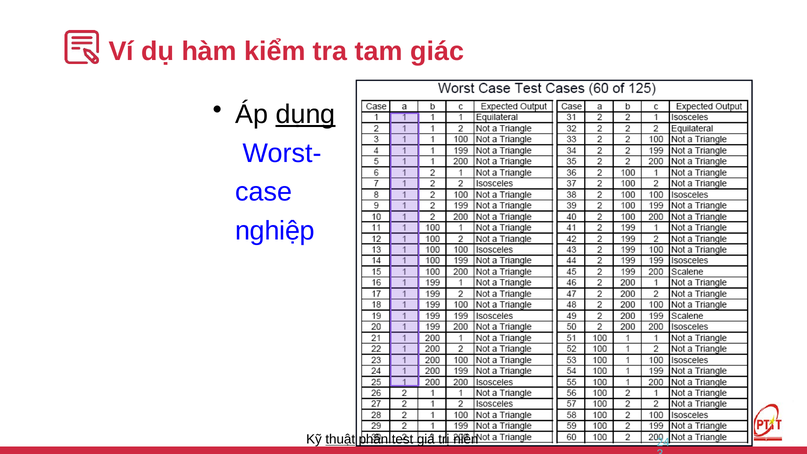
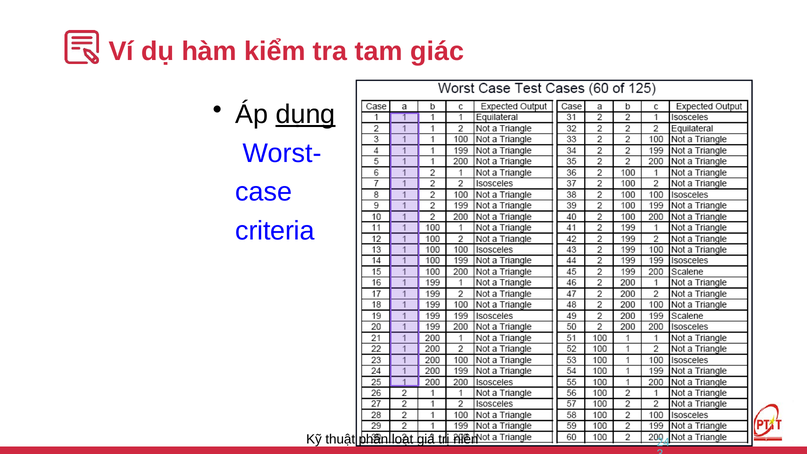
nghiệp: nghiệp -> criteria (275, 231)
thuật underline: present -> none (340, 439)
test: test -> loạt (403, 439)
